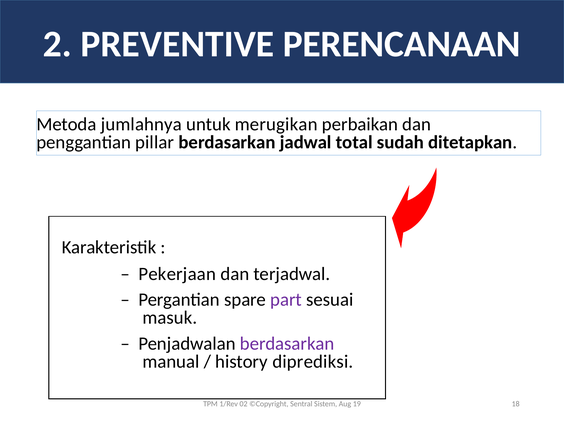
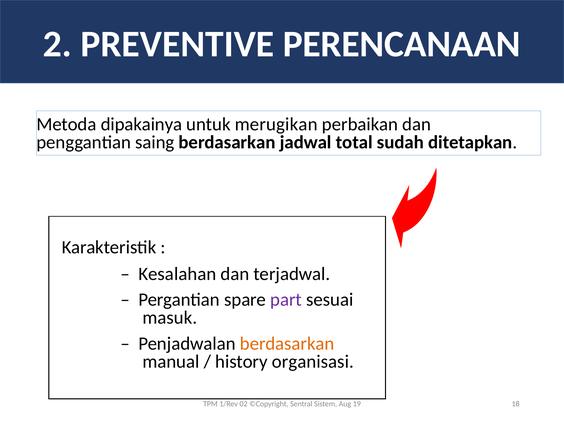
jumlahnya: jumlahnya -> dipakainya (141, 124)
pillar: pillar -> saing (155, 142)
Pekerjaan: Pekerjaan -> Kesalahan (177, 274)
berdasarkan colour: purple -> orange (287, 343)
diprediksi: diprediksi -> organisasi (313, 362)
